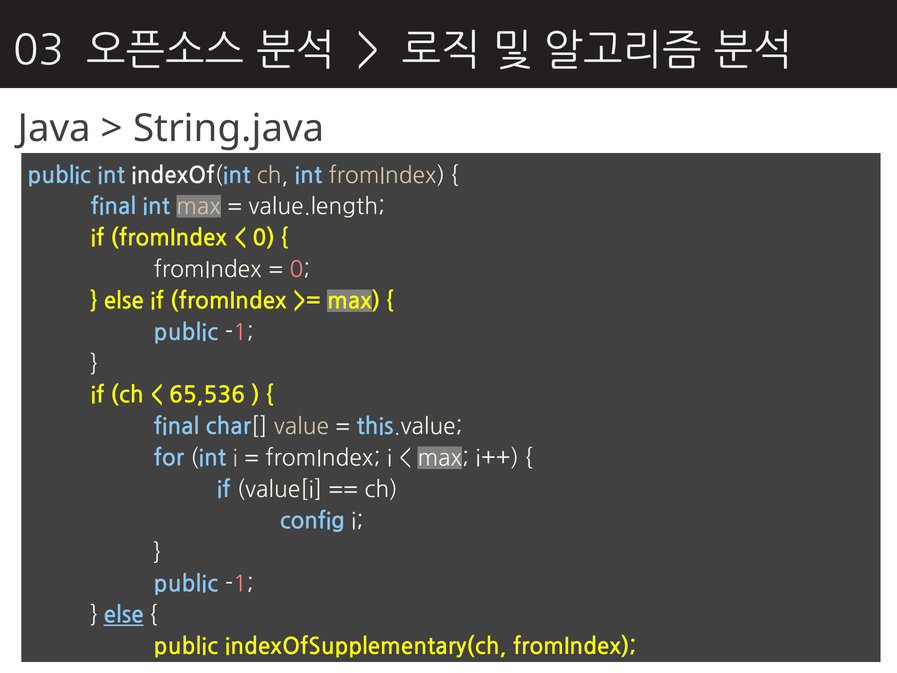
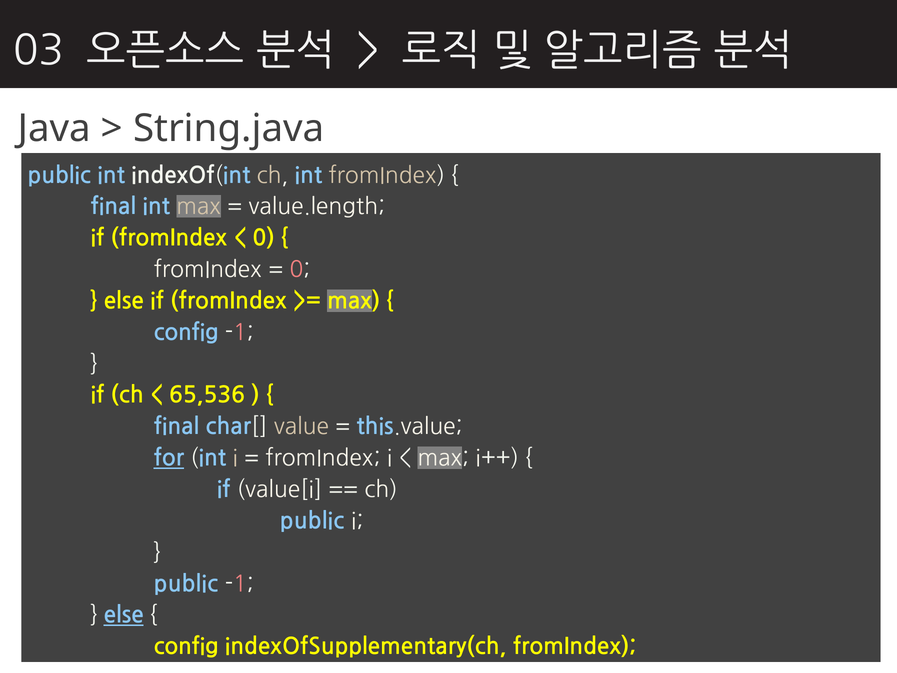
public: public -> config (186, 332)
for underline: none -> present (169, 458)
config: config -> public (312, 521)
public: public -> config (186, 647)
